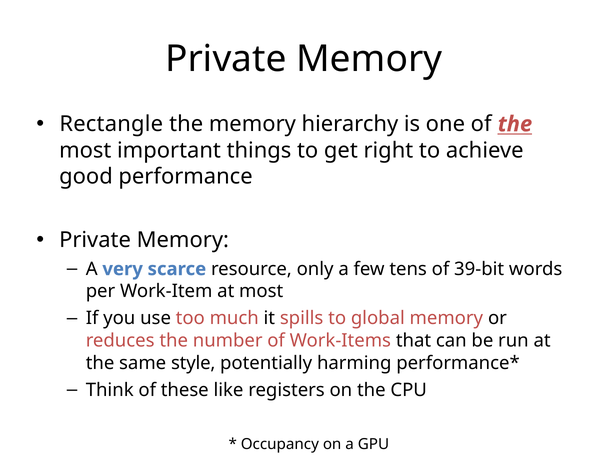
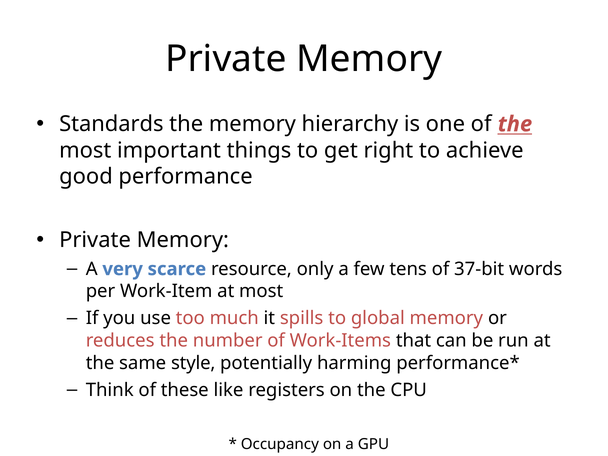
Rectangle: Rectangle -> Standards (111, 124)
39-bit: 39-bit -> 37-bit (479, 269)
